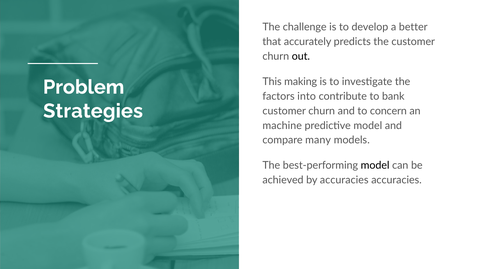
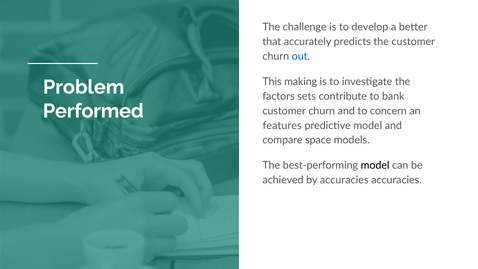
out colour: black -> blue (301, 56)
into: into -> sets (307, 96)
Strategies: Strategies -> Performed (93, 111)
machine: machine -> features (282, 125)
many: many -> space (318, 140)
